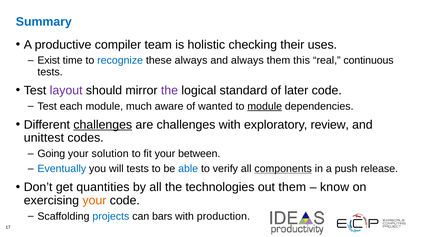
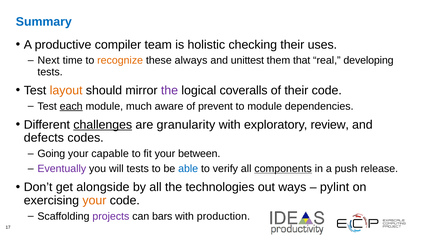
Exist: Exist -> Next (49, 61)
recognize colour: blue -> orange (120, 61)
and always: always -> unittest (247, 61)
this: this -> that (302, 61)
continuous: continuous -> developing (369, 61)
layout colour: purple -> orange (66, 91)
standard: standard -> coveralls (244, 91)
of later: later -> their (296, 91)
each underline: none -> present (71, 106)
wanted: wanted -> prevent (215, 106)
module underline: present -> none (265, 106)
are challenges: challenges -> granularity (186, 125)
unittest: unittest -> defects (44, 138)
solution: solution -> capable (110, 154)
Eventually colour: blue -> purple (62, 169)
quantities: quantities -> alongside (103, 187)
out them: them -> ways (292, 187)
know: know -> pylint (335, 187)
projects colour: blue -> purple (111, 217)
